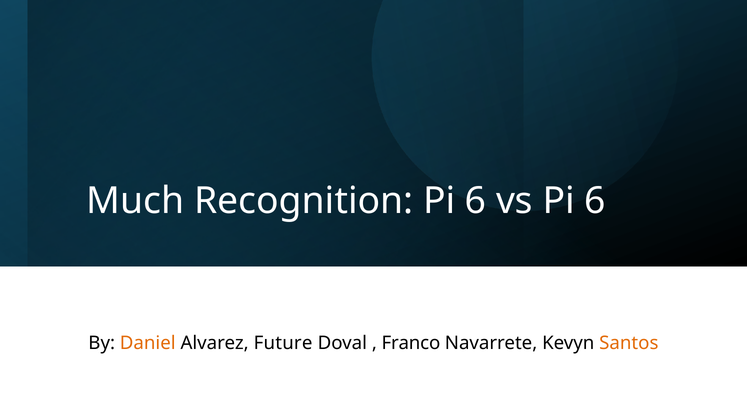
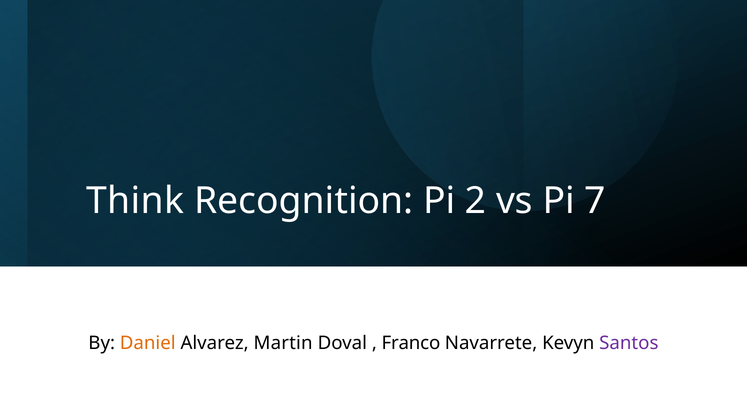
Much: Much -> Think (135, 201)
Recognition Pi 6: 6 -> 2 (476, 201)
vs Pi 6: 6 -> 7 (595, 201)
Future: Future -> Martin (283, 343)
Santos colour: orange -> purple (629, 343)
